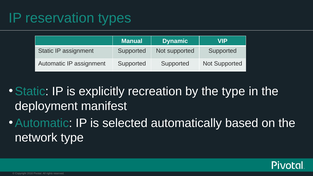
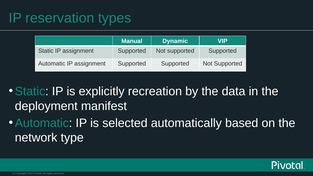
the type: type -> data (234, 91)
